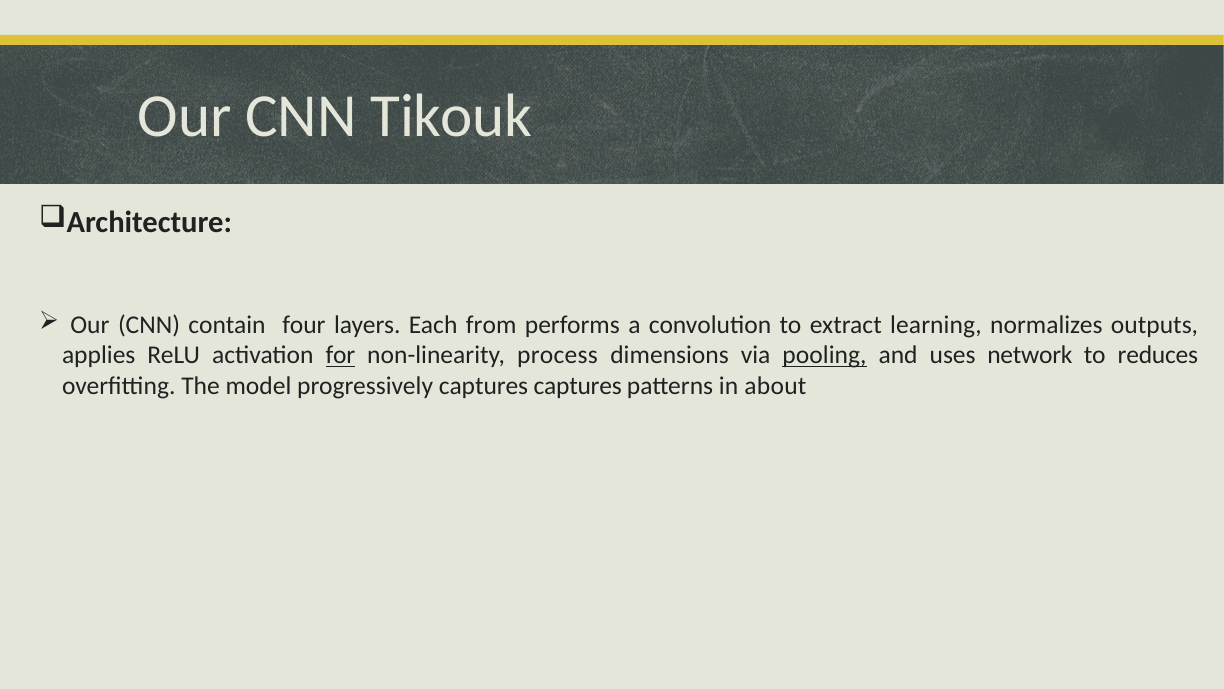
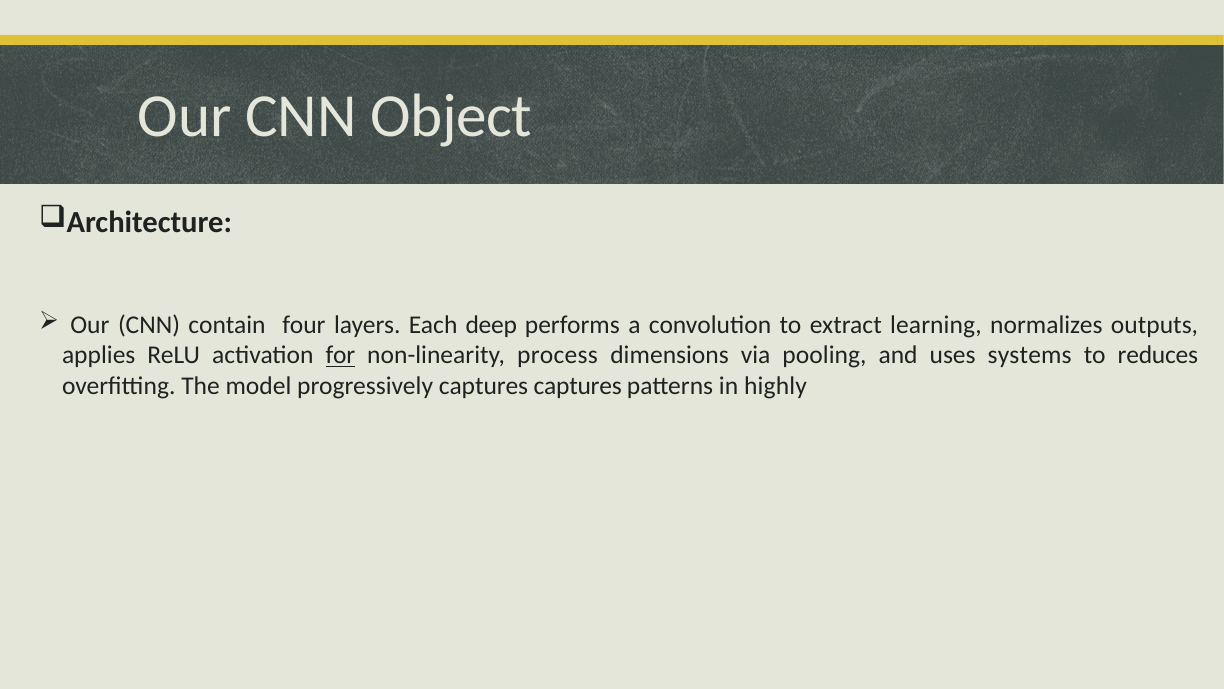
Tikouk: Tikouk -> Object (451, 116)
from: from -> deep (491, 325)
pooling underline: present -> none (825, 355)
network: network -> systems (1030, 355)
about: about -> highly (775, 386)
